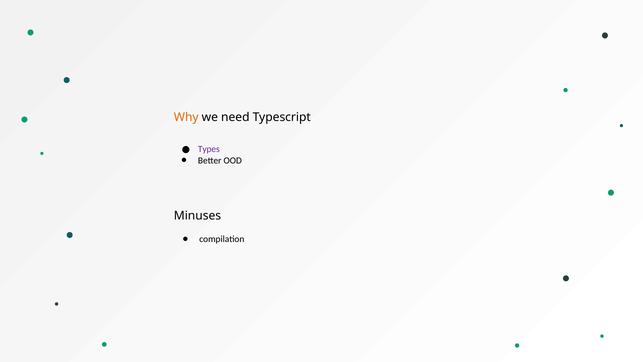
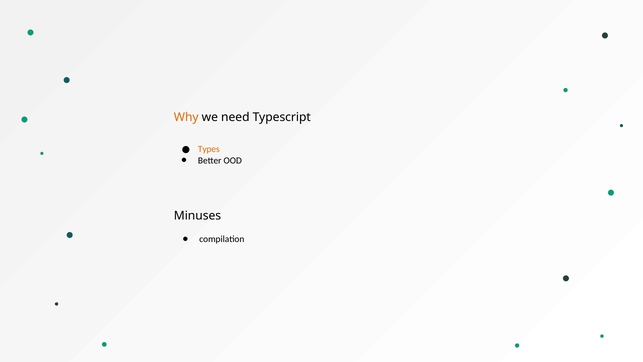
Types colour: purple -> orange (209, 149)
